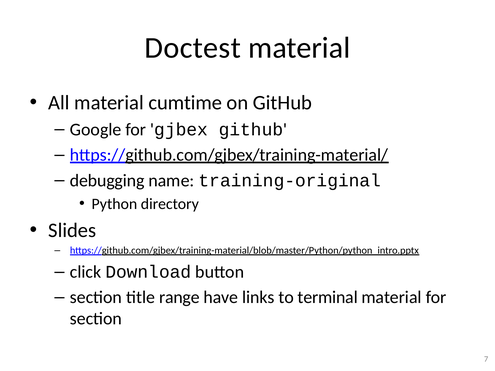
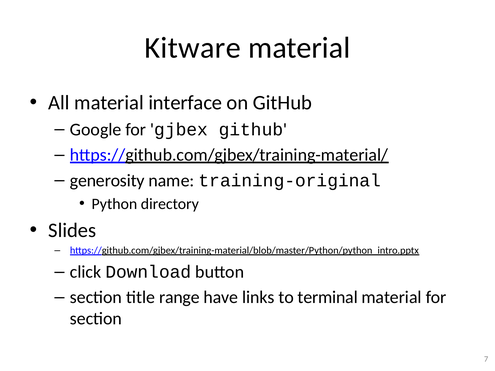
Doctest: Doctest -> Kitware (193, 48)
cumtime: cumtime -> interface (185, 103)
debugging: debugging -> generosity (107, 181)
